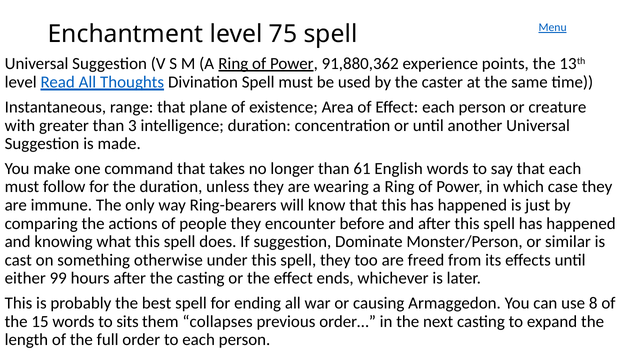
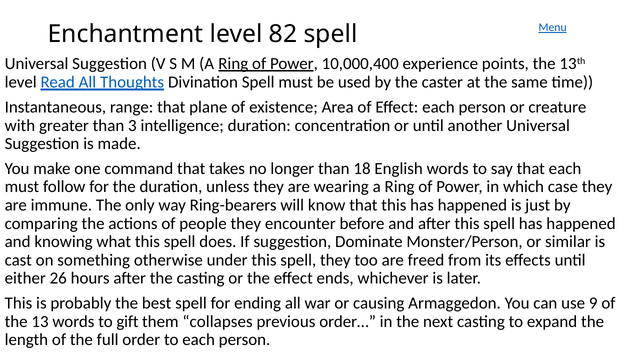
75: 75 -> 82 (283, 34)
91,880,362: 91,880,362 -> 10,000,400 (360, 64)
61: 61 -> 18 (362, 168)
99: 99 -> 26 (58, 278)
8: 8 -> 9 (593, 303)
15: 15 -> 13 (40, 321)
sits: sits -> gift (128, 321)
